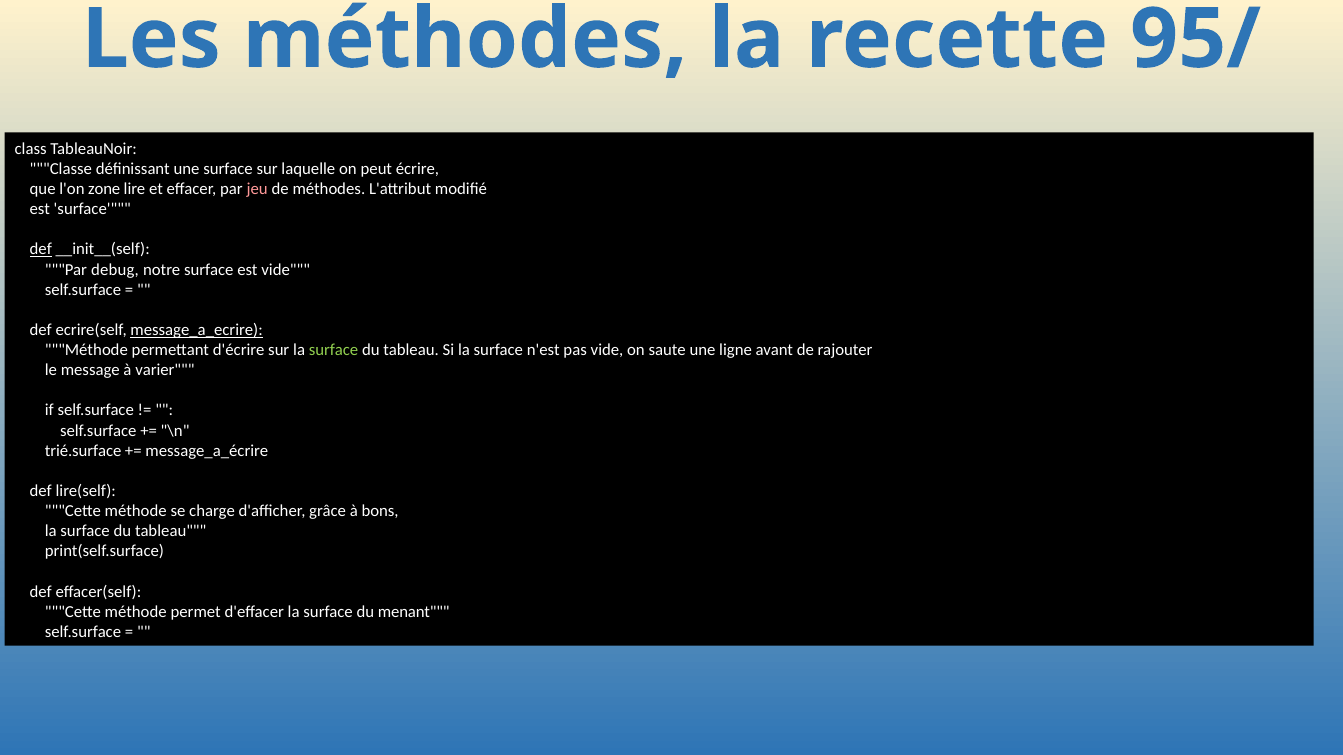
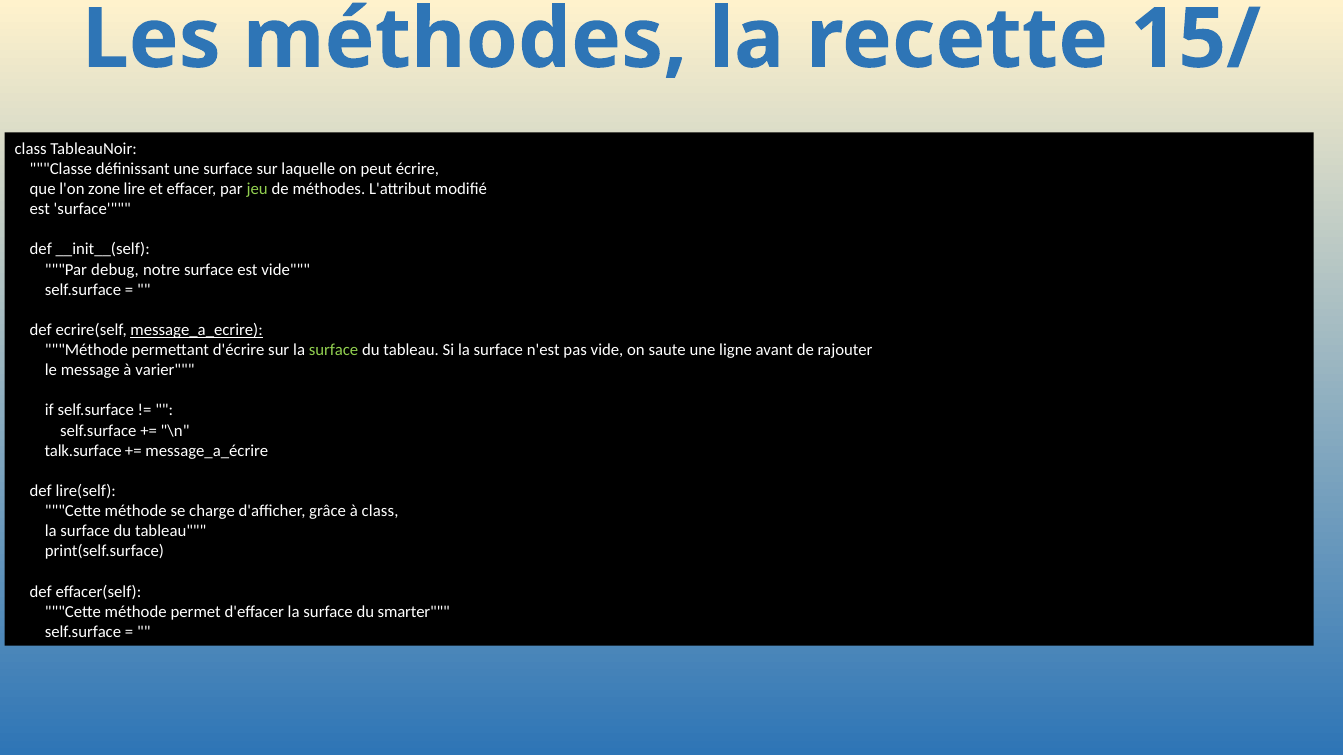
95/: 95/ -> 15/ (1196, 39)
jeu colour: pink -> light green (257, 189)
def underline: present -> none (41, 249)
trié.surface: trié.surface -> talk.surface (83, 451)
à bons: bons -> class (380, 511)
menant: menant -> smarter (414, 612)
